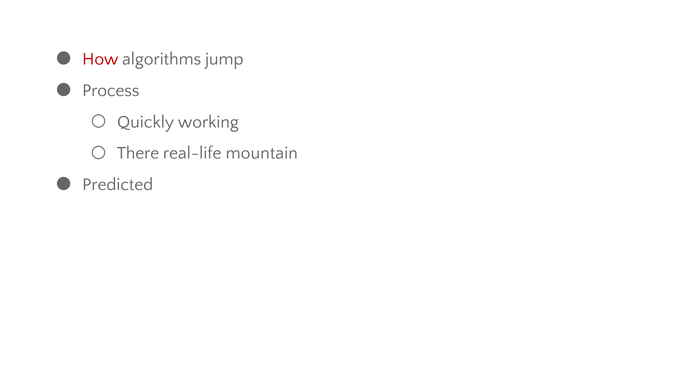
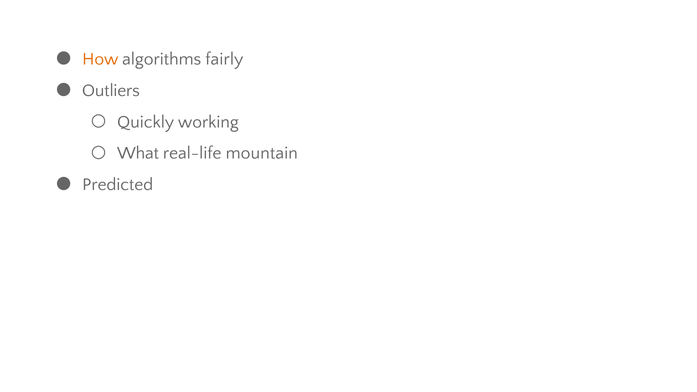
How colour: red -> orange (100, 59)
jump: jump -> fairly (224, 59)
Process: Process -> Outliers (111, 90)
There: There -> What (138, 153)
